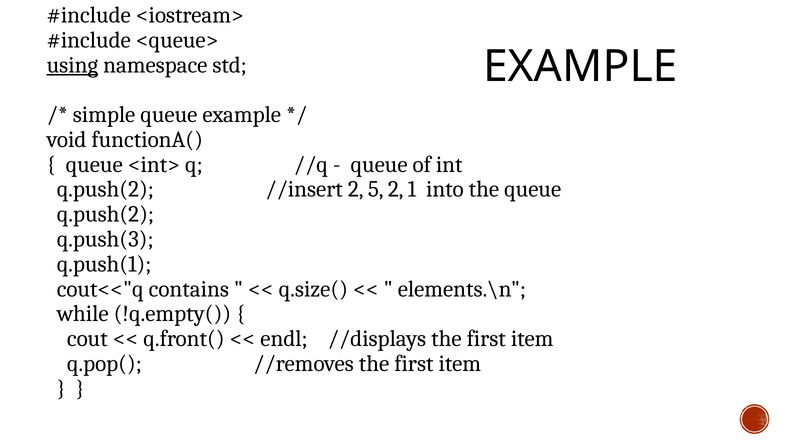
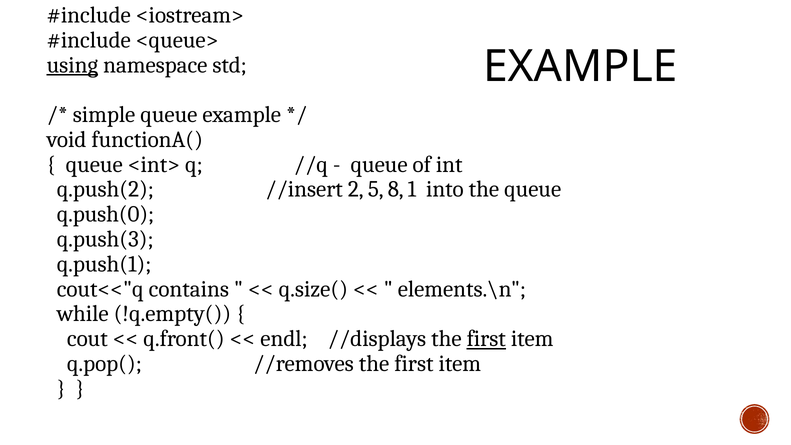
5 2: 2 -> 8 (396, 189)
q.push(2: q.push(2 -> q.push(0 (105, 214)
first underline: none -> present (486, 339)
